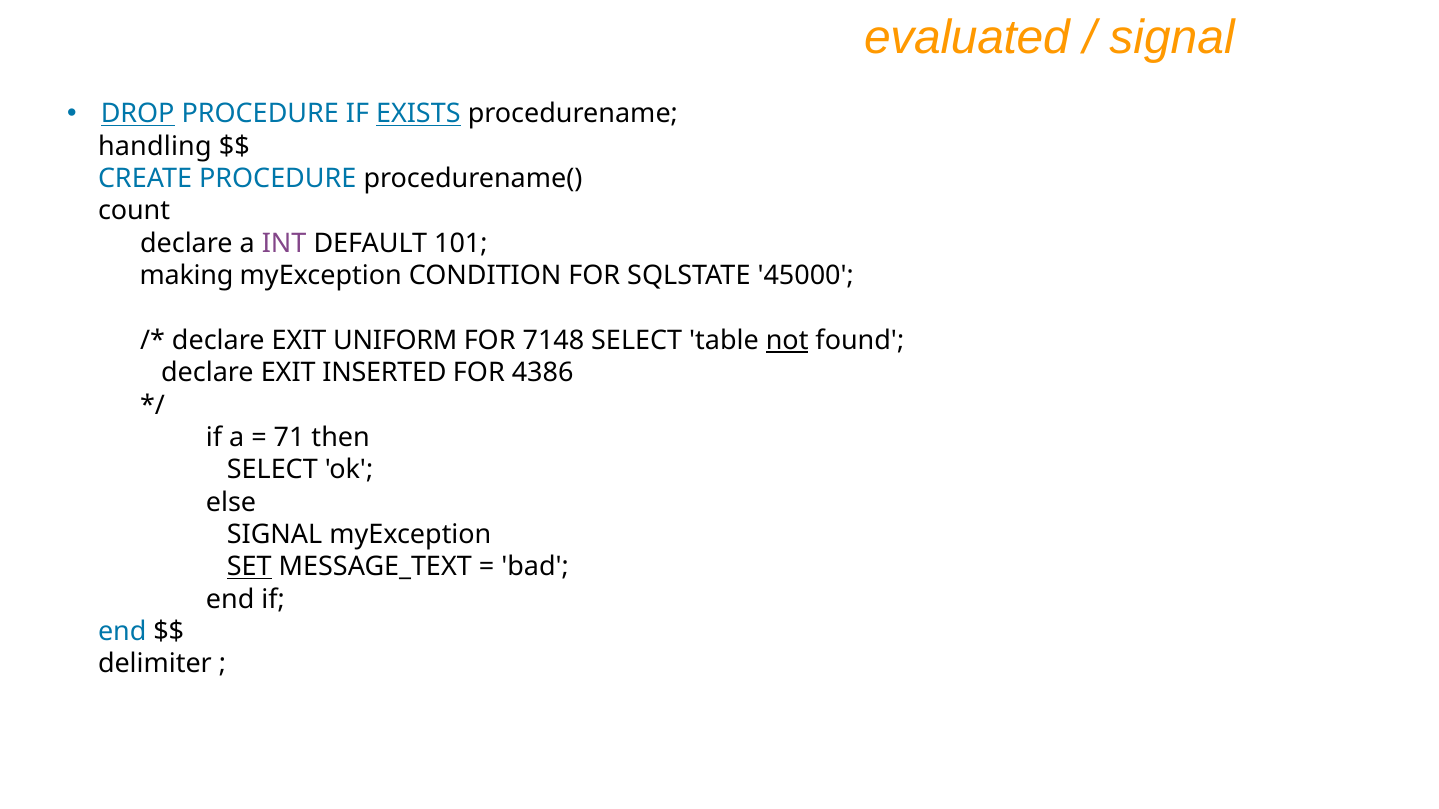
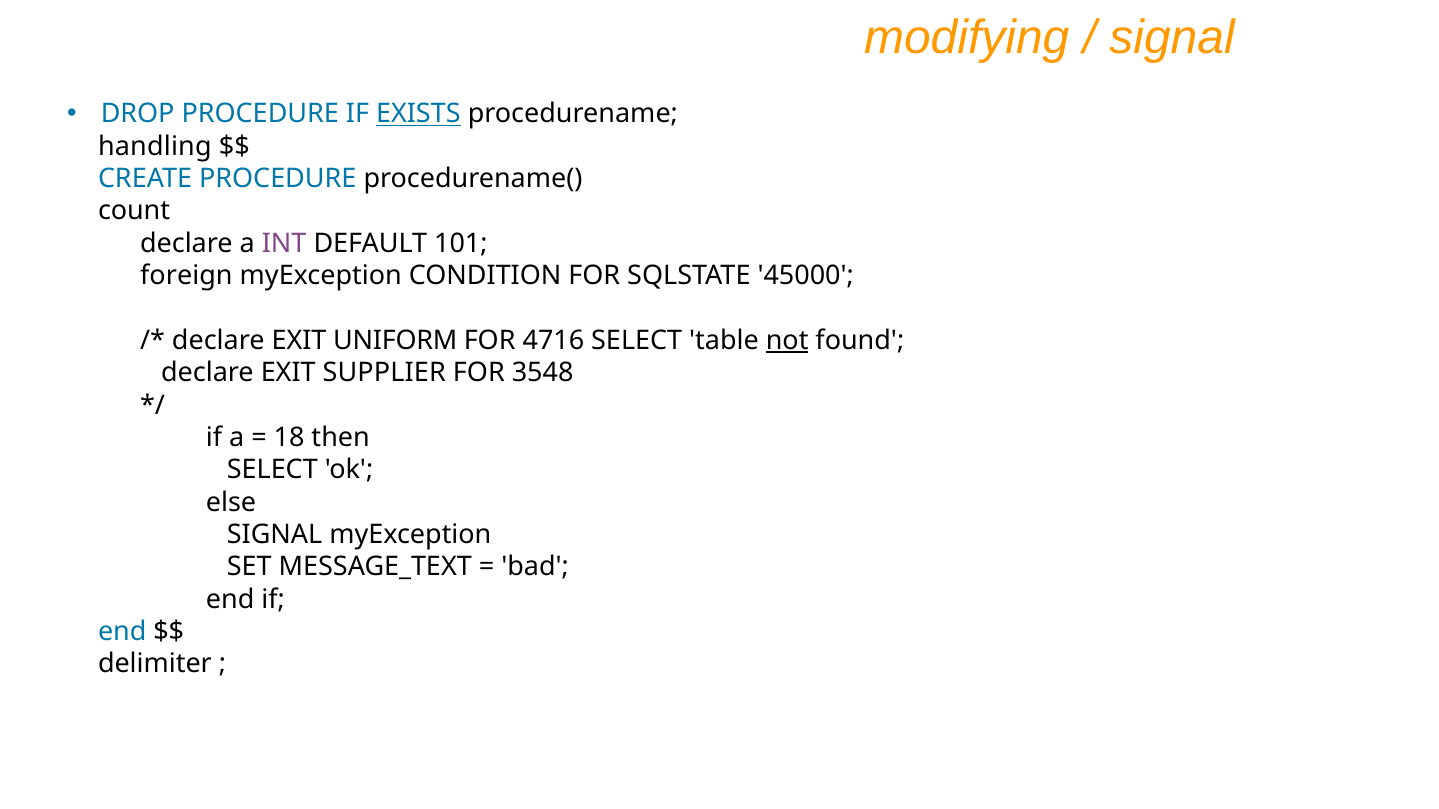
evaluated: evaluated -> modifying (967, 37)
DROP underline: present -> none (138, 114)
making: making -> foreign (186, 276)
7148: 7148 -> 4716 (553, 341)
INSERTED: INSERTED -> SUPPLIER (384, 373)
4386: 4386 -> 3548 (543, 373)
71: 71 -> 18 (289, 438)
SET underline: present -> none (249, 567)
